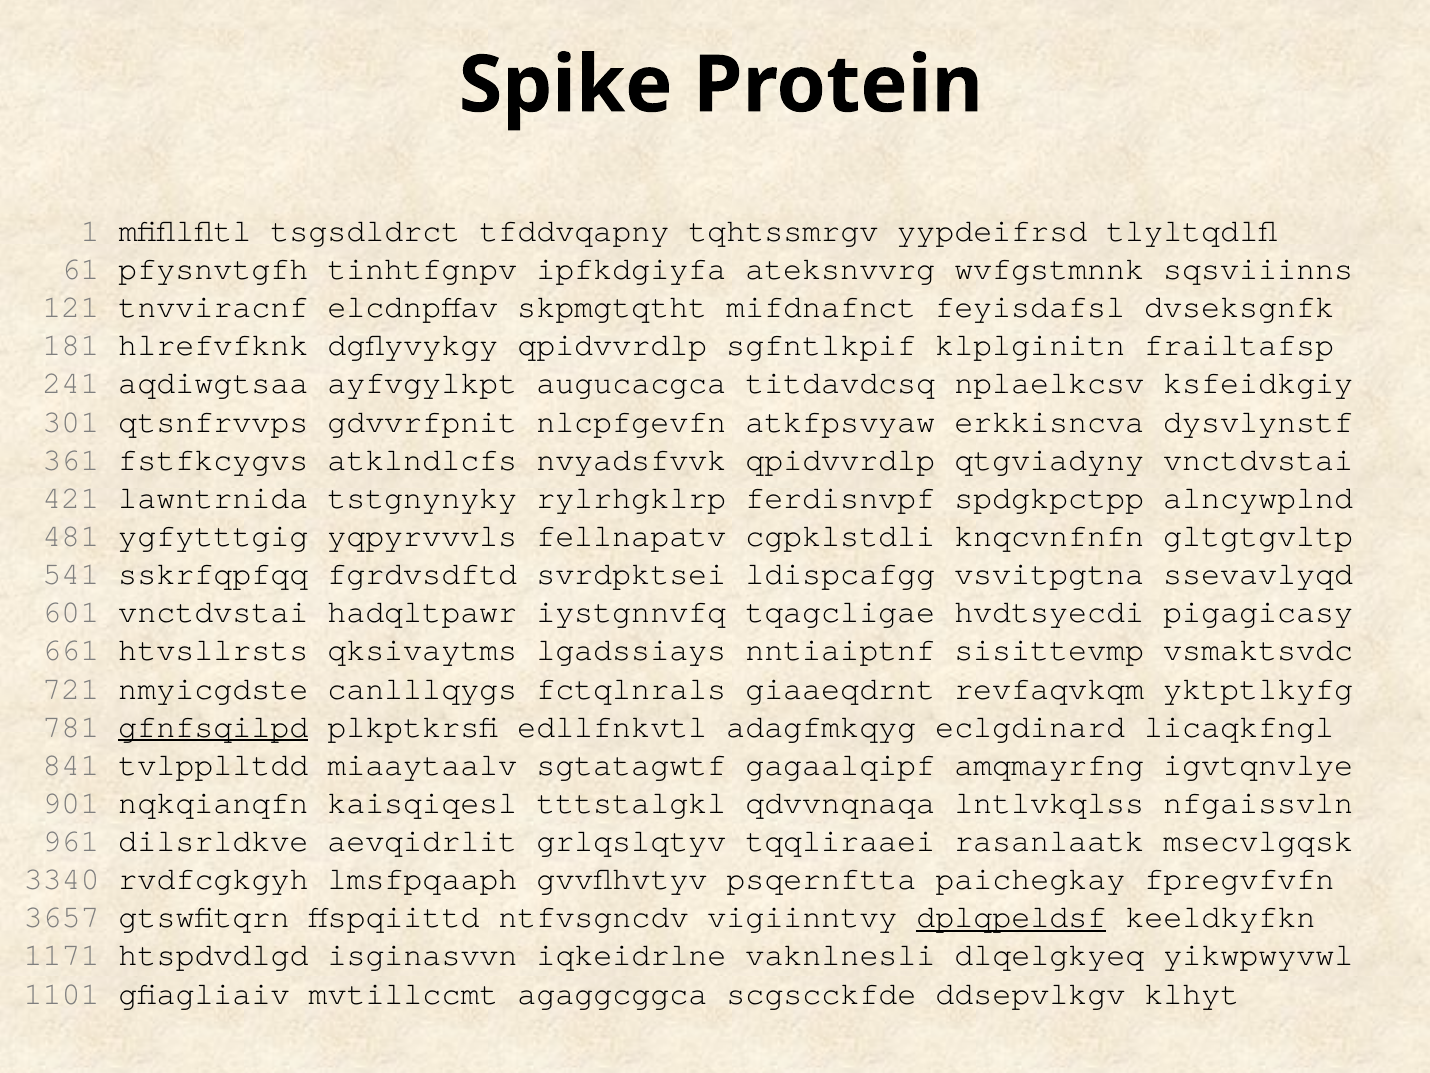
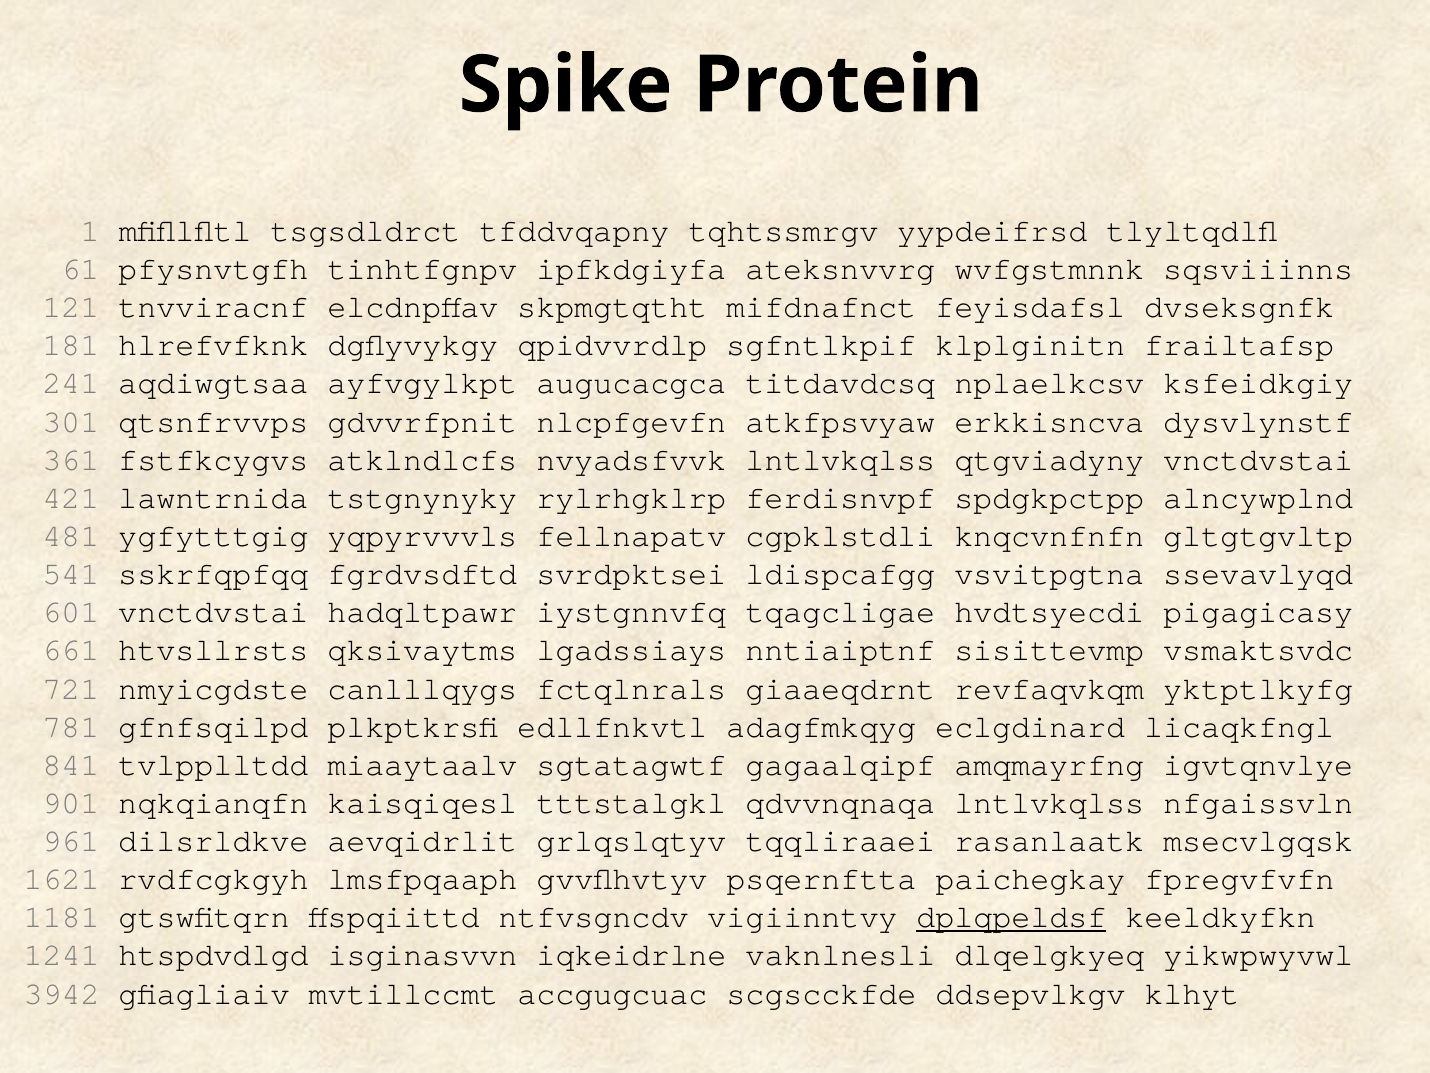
nvyadsfvvk qpidvvrdlp: qpidvvrdlp -> lntlvkqlss (840, 460)
gfnfsqilpd underline: present -> none (213, 726)
3340: 3340 -> 1621 (62, 879)
3657: 3657 -> 1181 (62, 917)
1171: 1171 -> 1241 (62, 955)
1101: 1101 -> 3942 (62, 993)
agaggcggca: agaggcggca -> accgugcuac (612, 993)
